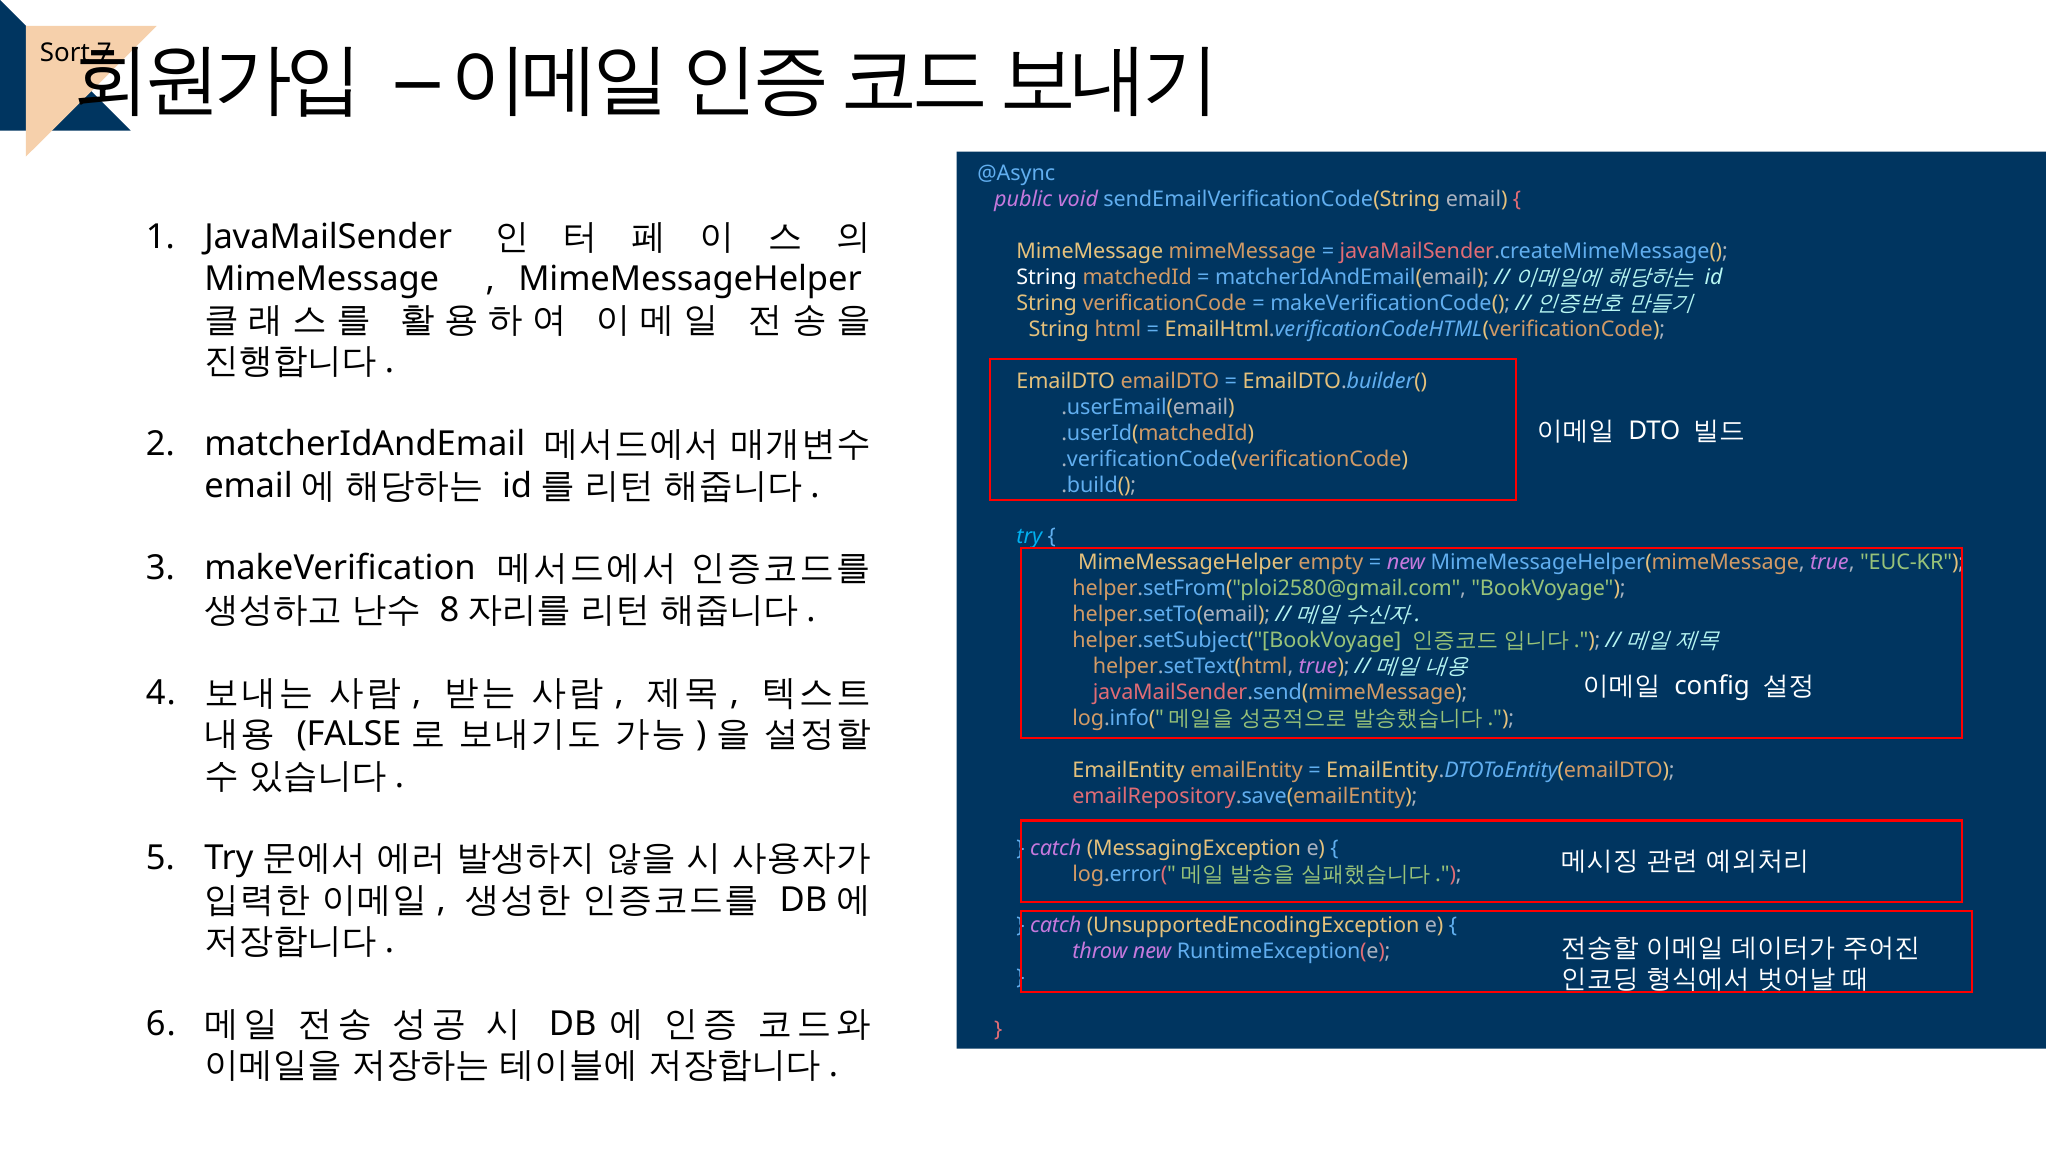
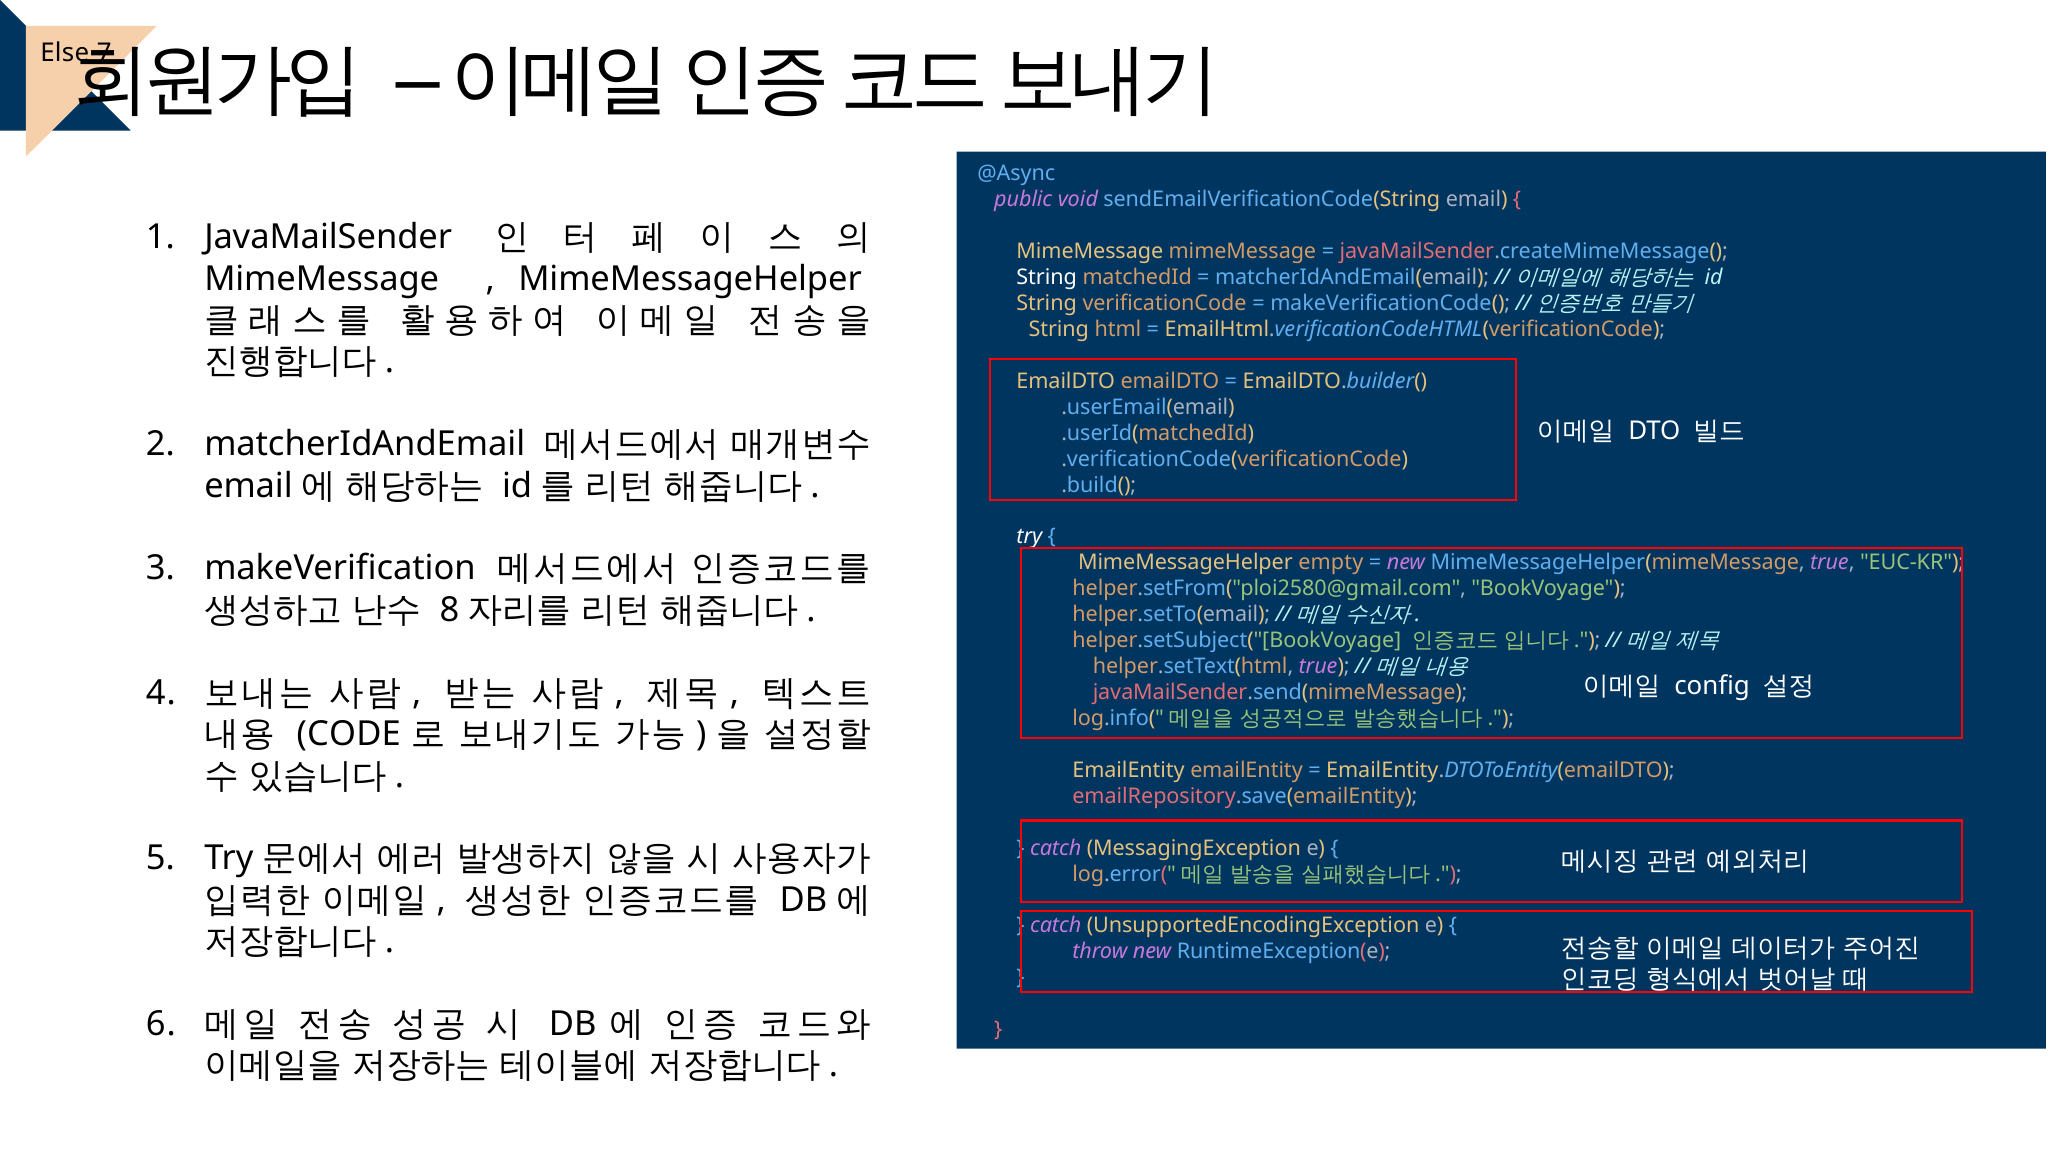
Sort: Sort -> Else (65, 53)
try colour: light blue -> white (1029, 537)
FALSE: FALSE -> CODE (349, 735)
